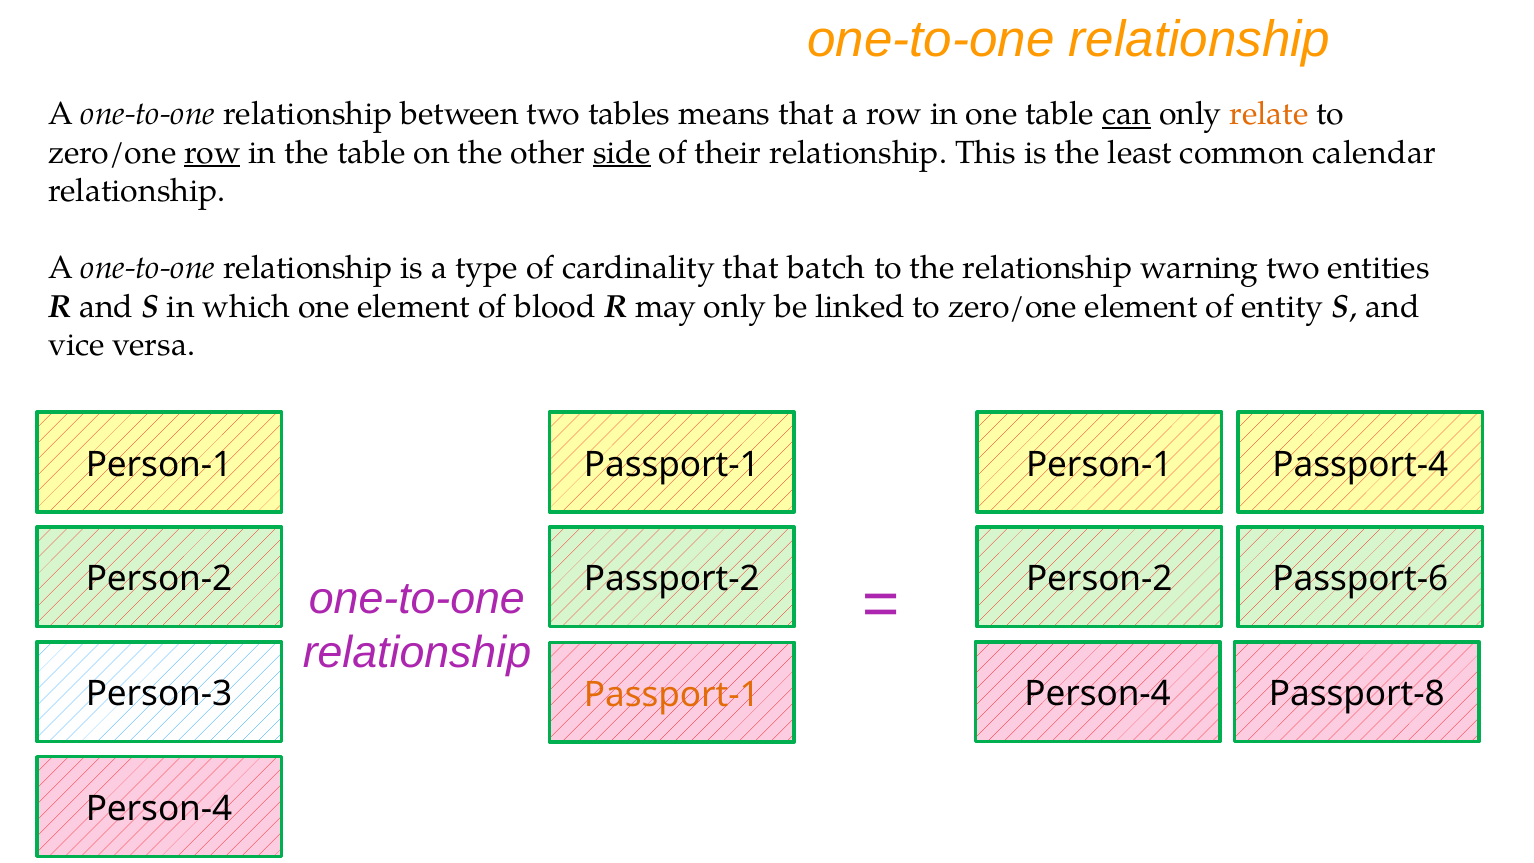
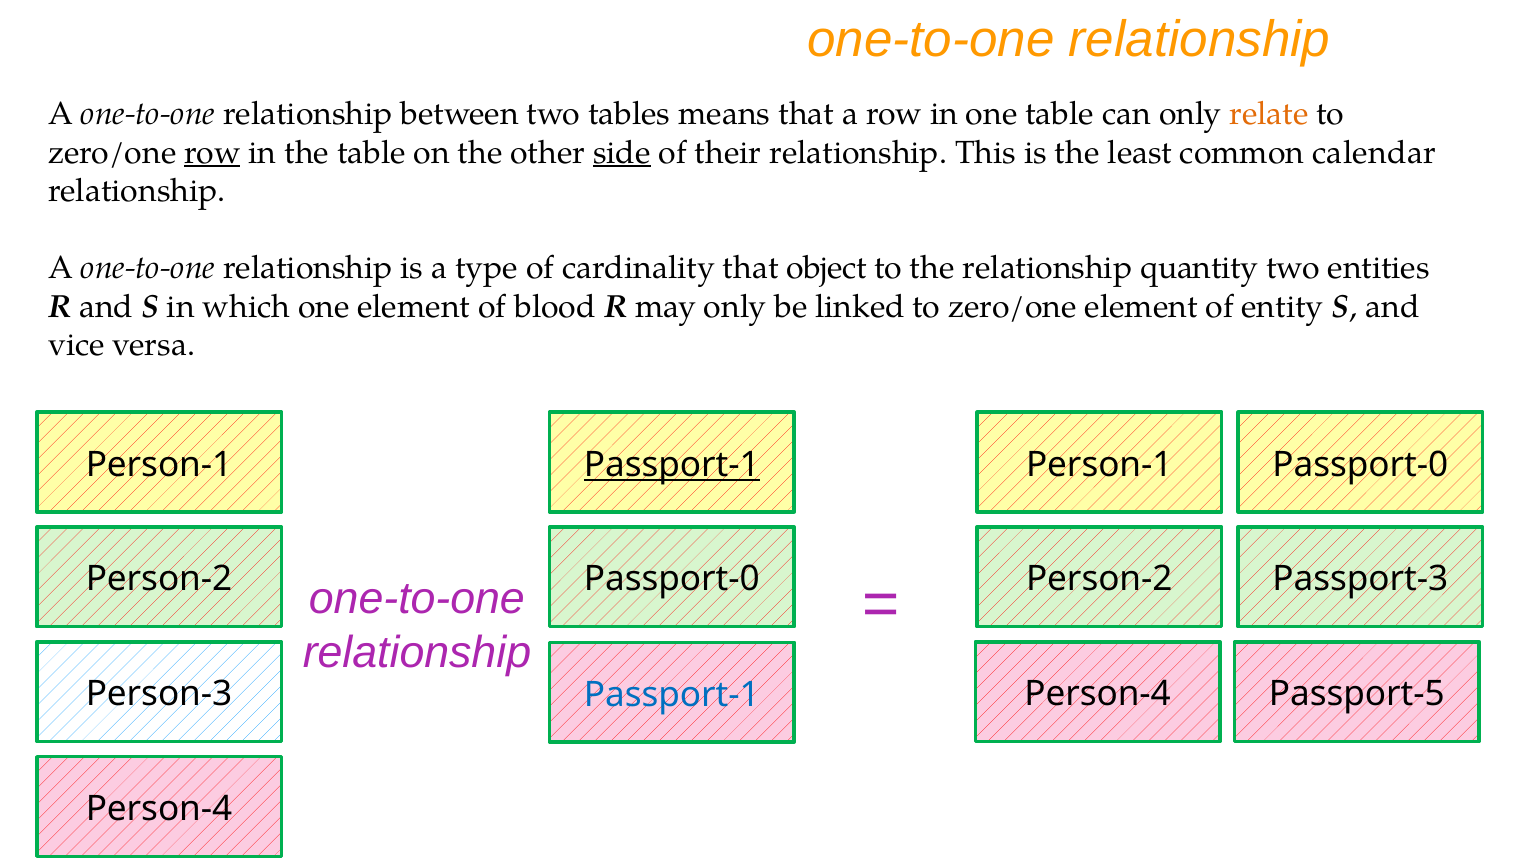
can underline: present -> none (1127, 114)
batch: batch -> object (827, 268)
warning: warning -> quantity (1199, 268)
Passport-1 underline: none -> present (672, 464)
Passport-4: Passport-4 -> Passport-0 (1360, 464)
Person-2 Passport-2: Passport-2 -> Passport-0 (672, 579)
Passport-6: Passport-6 -> Passport-3 (1360, 579)
Passport-1 colour: orange -> blue (672, 695)
Passport-8: Passport-8 -> Passport-5 (1357, 694)
